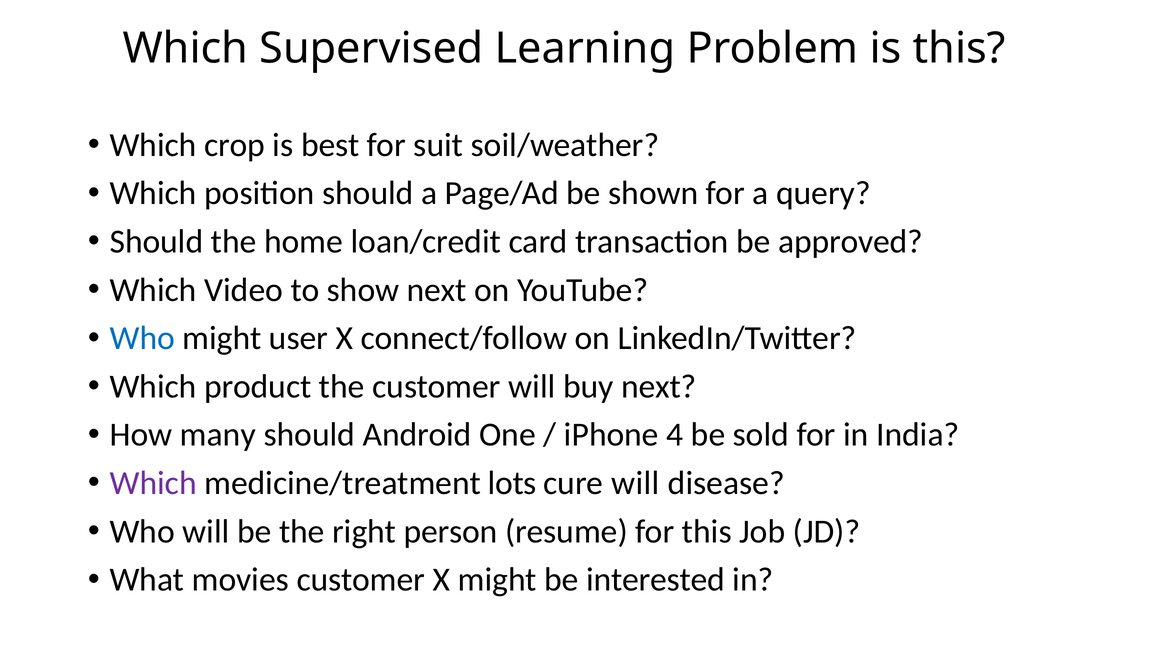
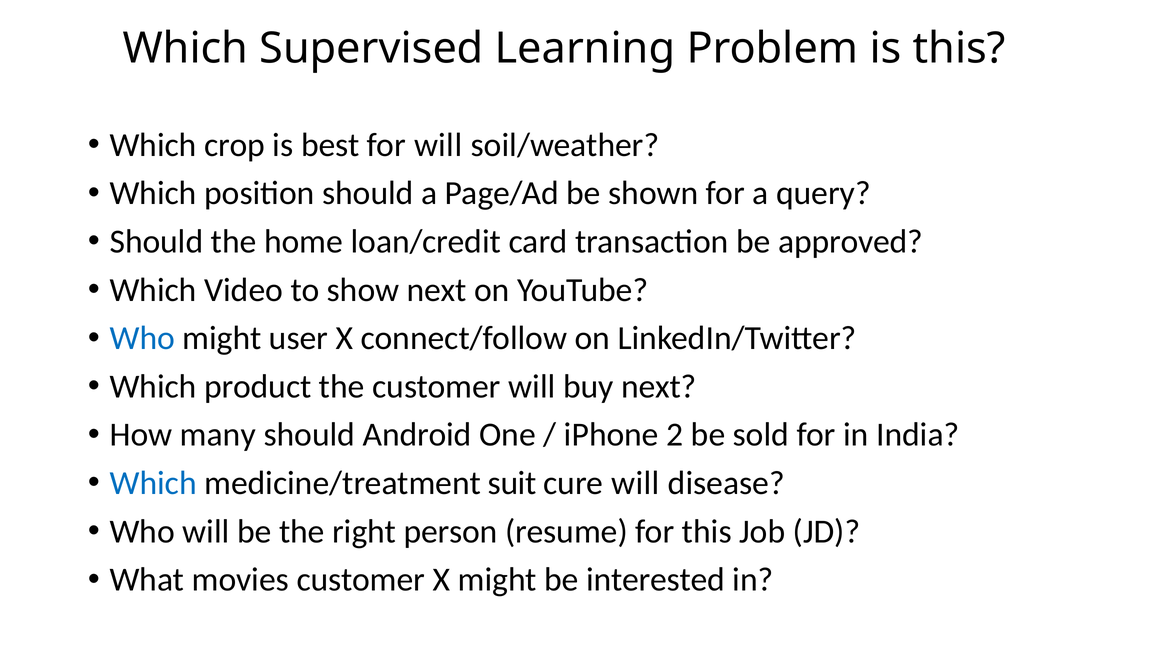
for suit: suit -> will (438, 145)
4: 4 -> 2 (675, 435)
Which colour: purple -> blue (153, 483)
lots: lots -> suit (512, 483)
